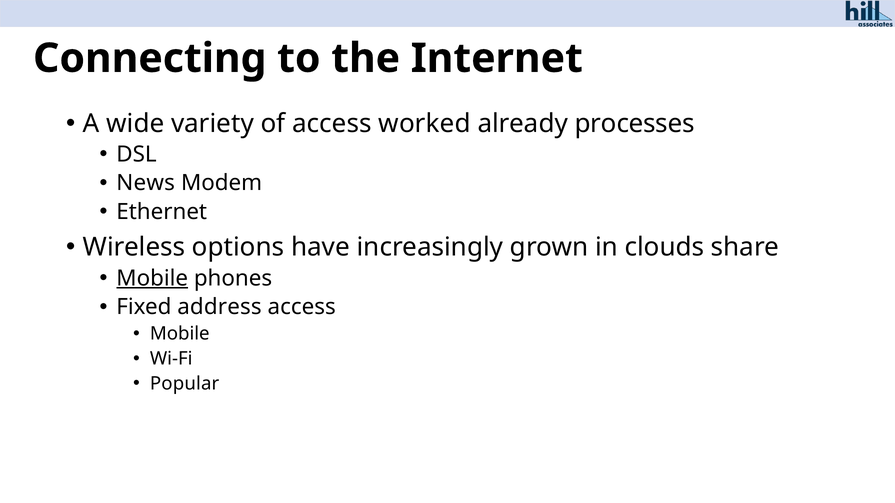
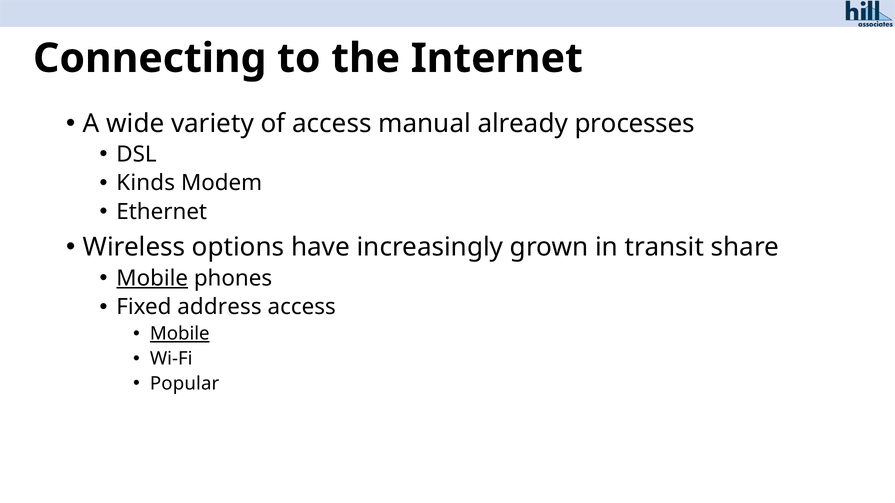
worked: worked -> manual (425, 124)
News: News -> Kinds (146, 183)
clouds: clouds -> transit (664, 248)
Mobile underline: none -> present (180, 334)
